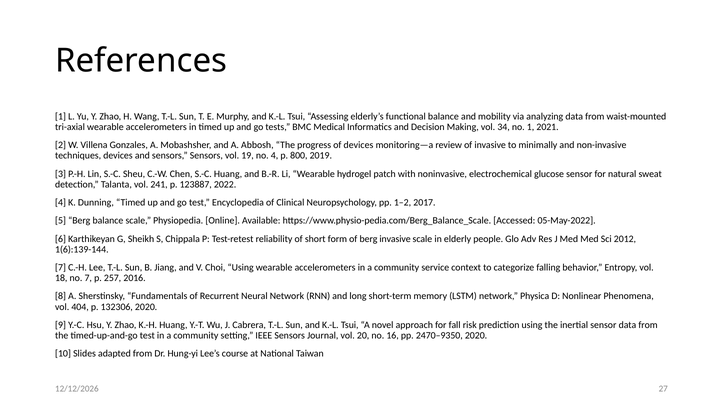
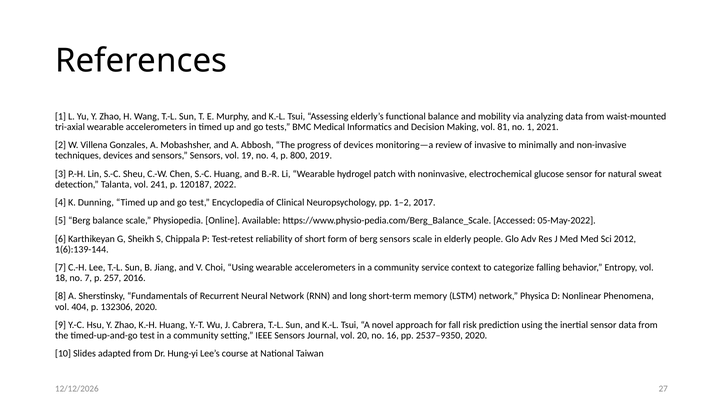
34: 34 -> 81 (504, 127)
123887: 123887 -> 120187 (196, 184)
berg invasive: invasive -> sensors (395, 239)
2470–9350: 2470–9350 -> 2537–9350 (439, 335)
